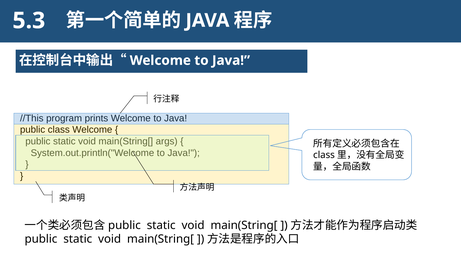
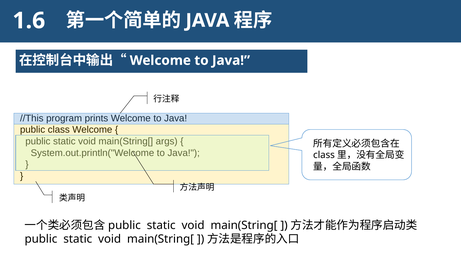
5.3: 5.3 -> 1.6 (29, 21)
